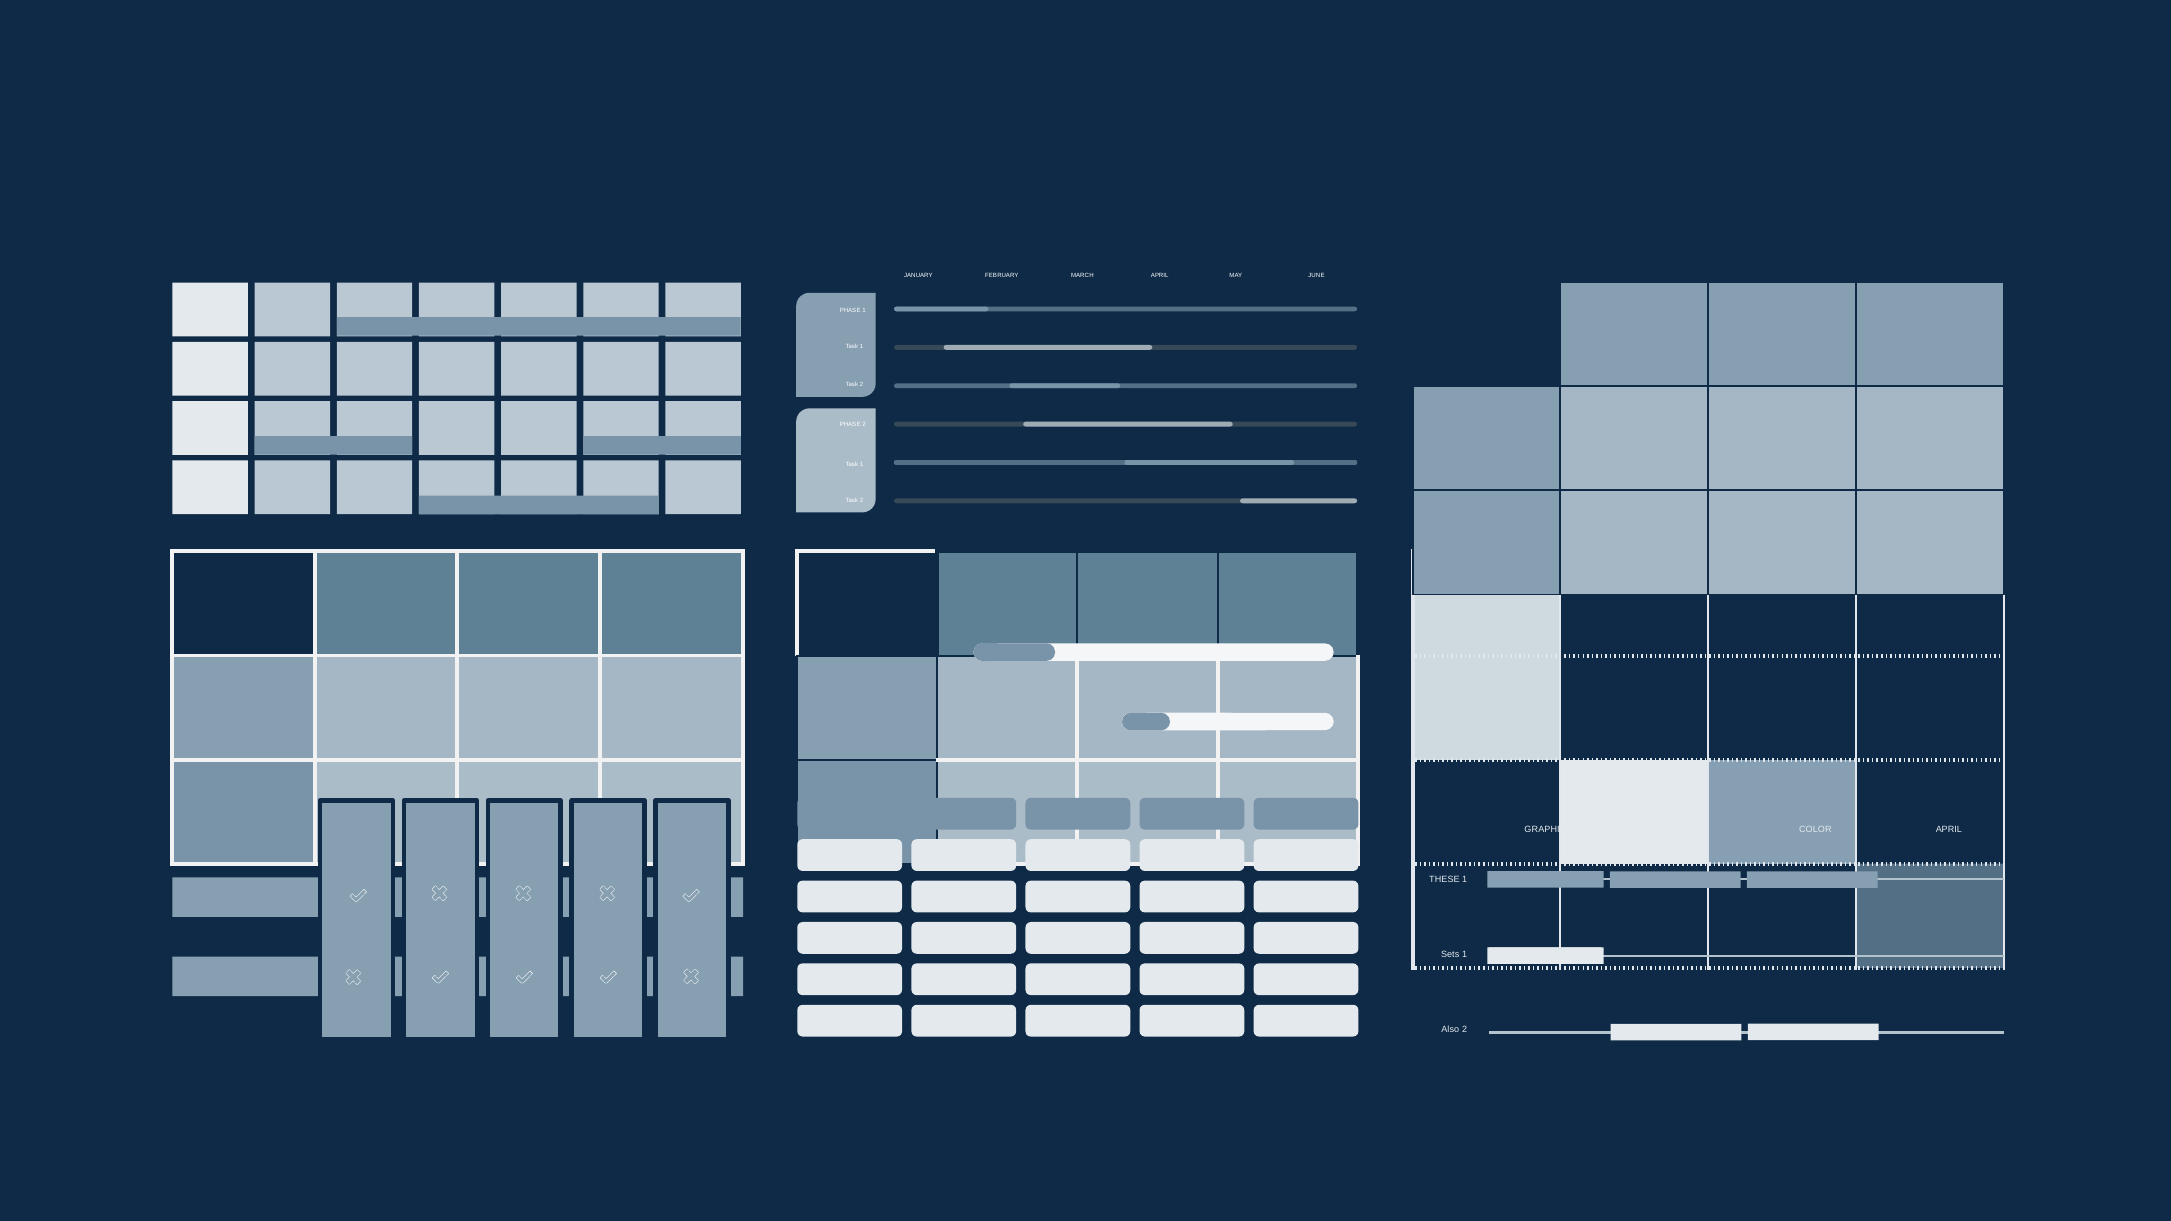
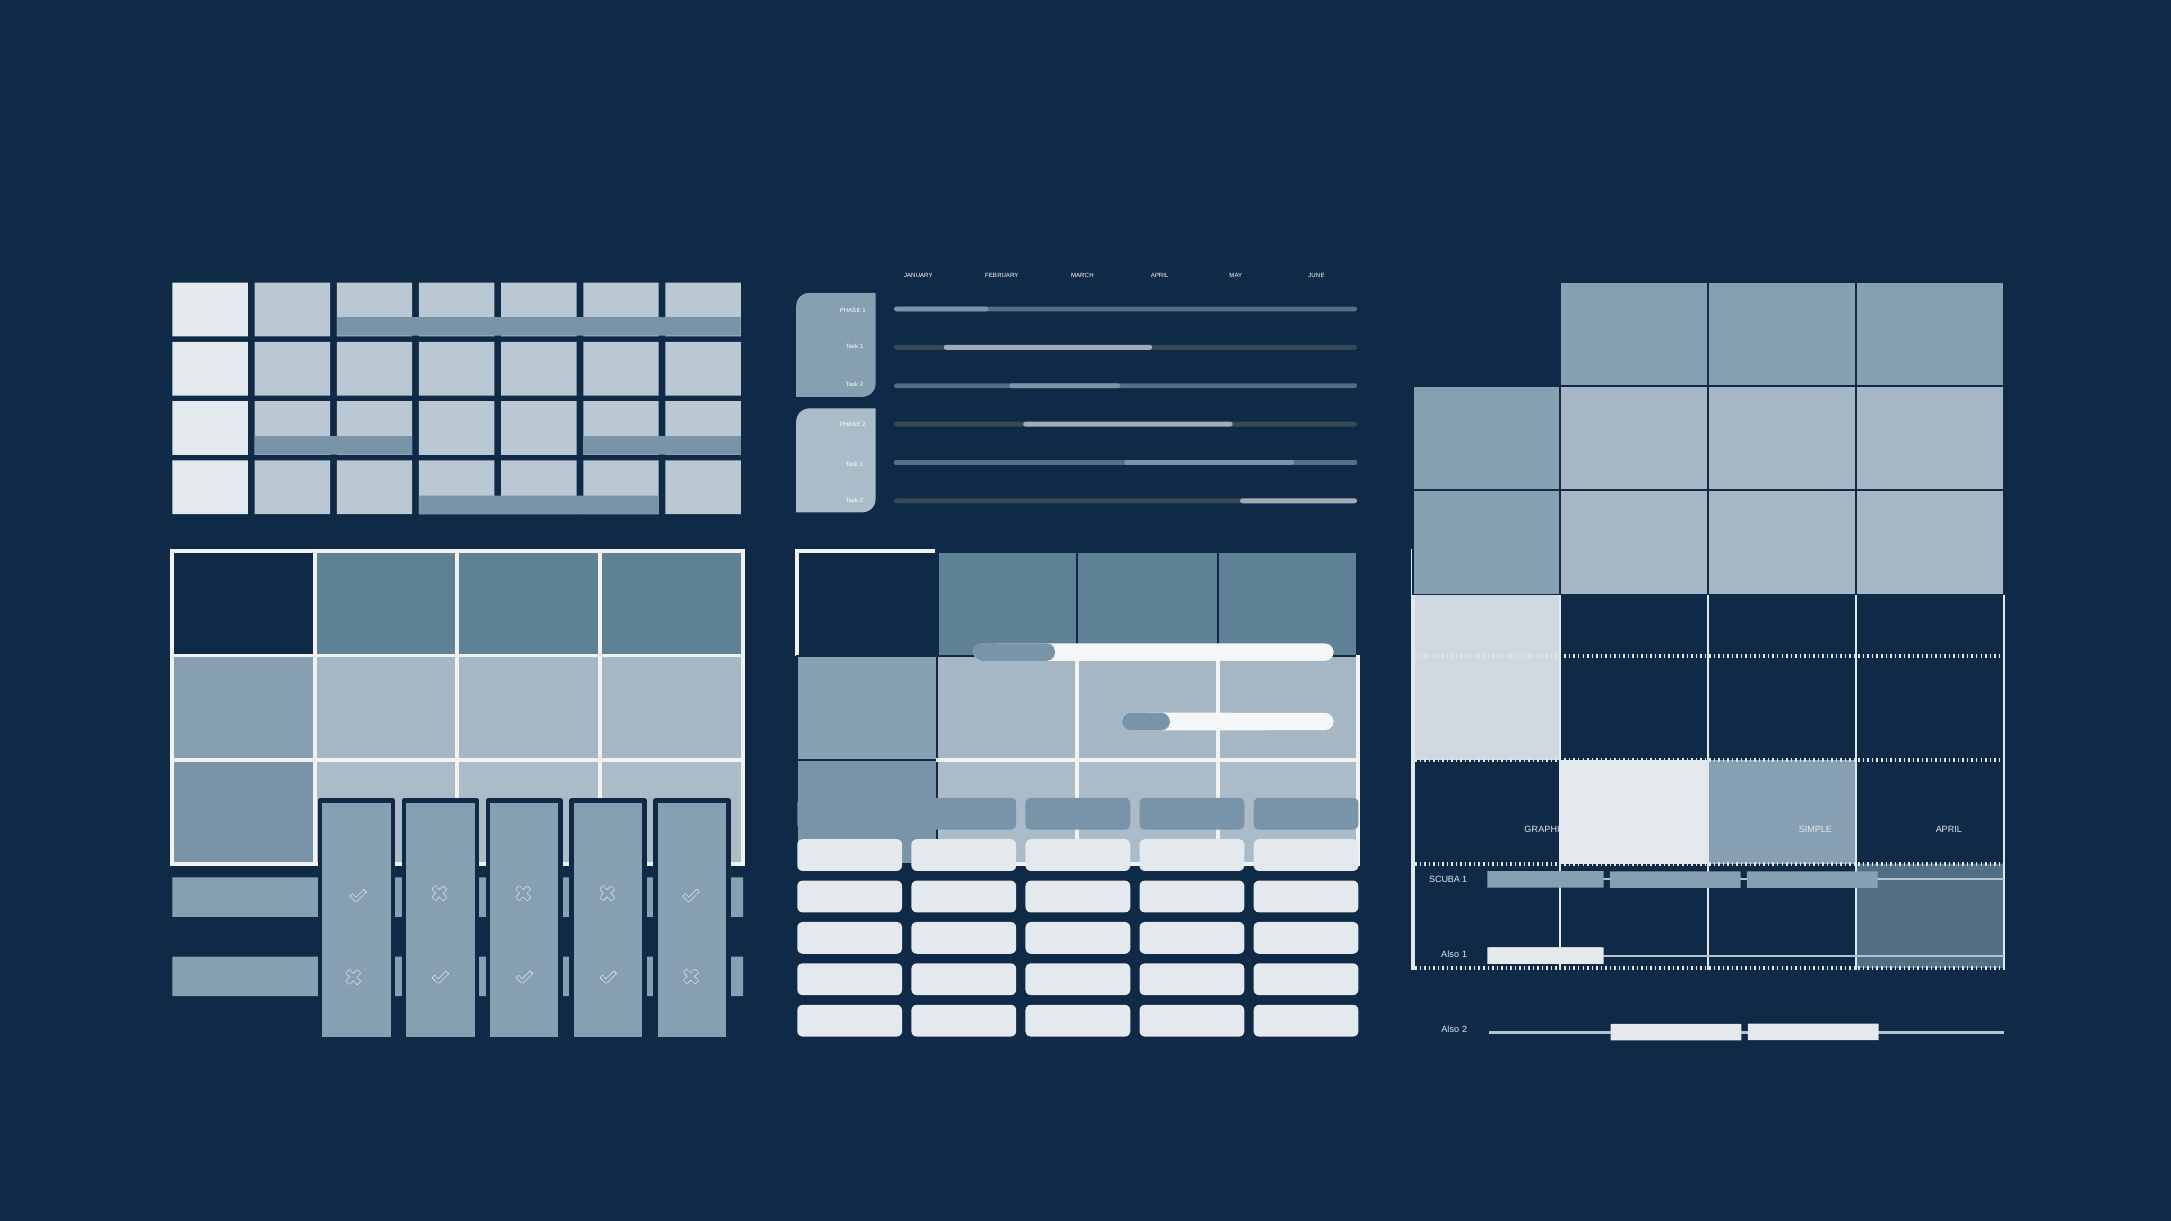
COLOR: COLOR -> SIMPLE (1815, 830)
THESE: THESE -> SCUBA (1445, 880)
Sets: Sets -> Also (1450, 955)
